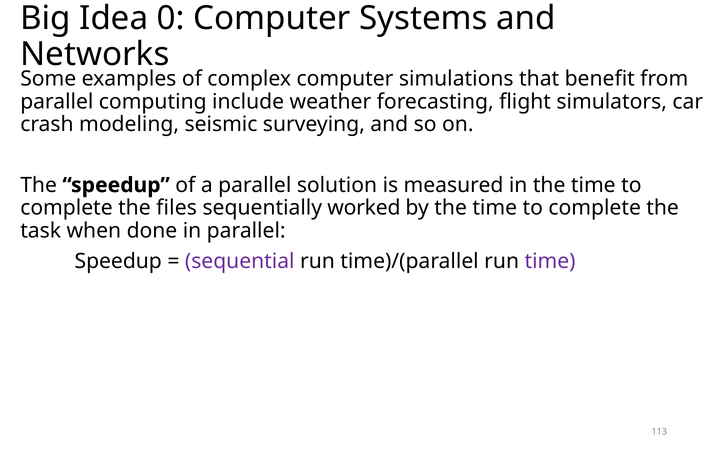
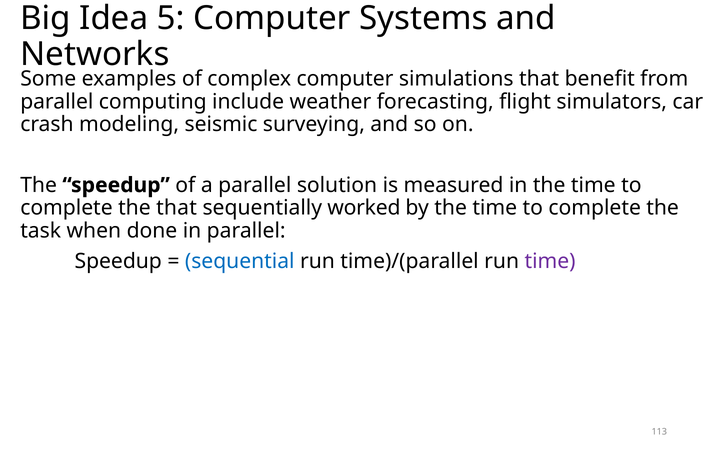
0: 0 -> 5 (171, 18)
the files: files -> that (177, 208)
sequential colour: purple -> blue (240, 261)
